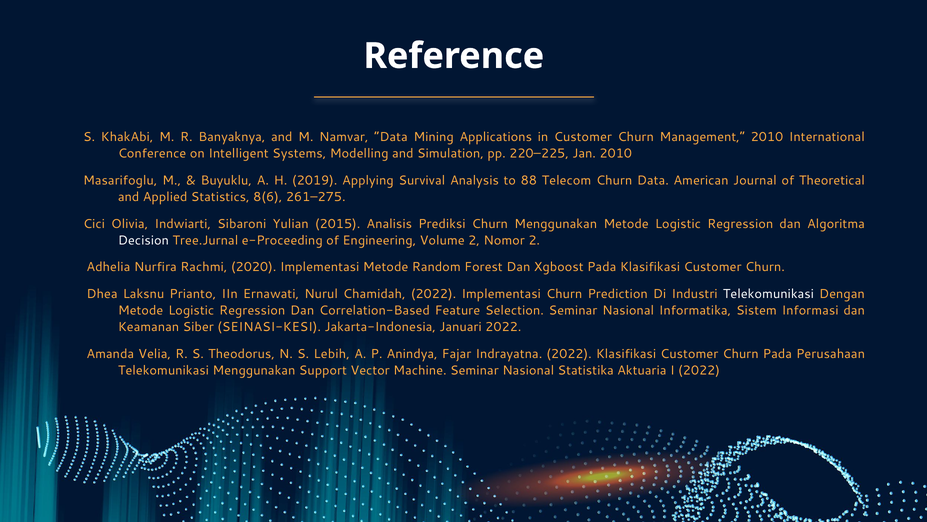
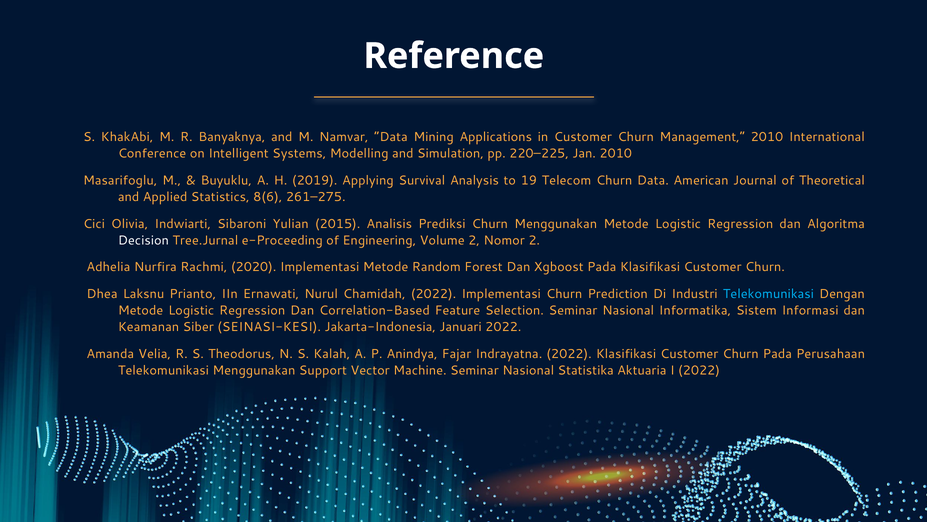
88: 88 -> 19 (529, 180)
Telekomunikasi colour: white -> light blue (768, 294)
Lebih: Lebih -> Kalah (332, 354)
